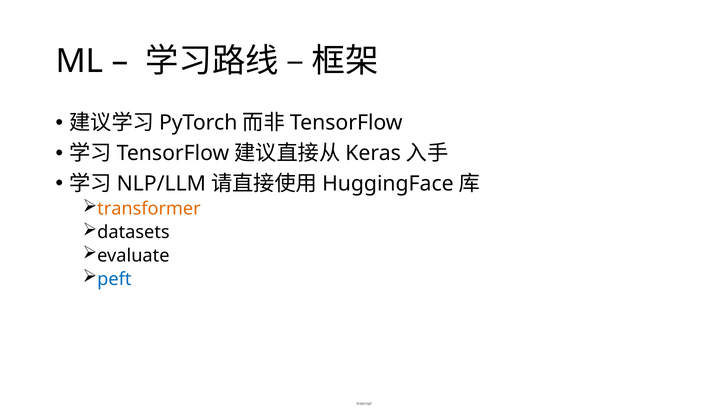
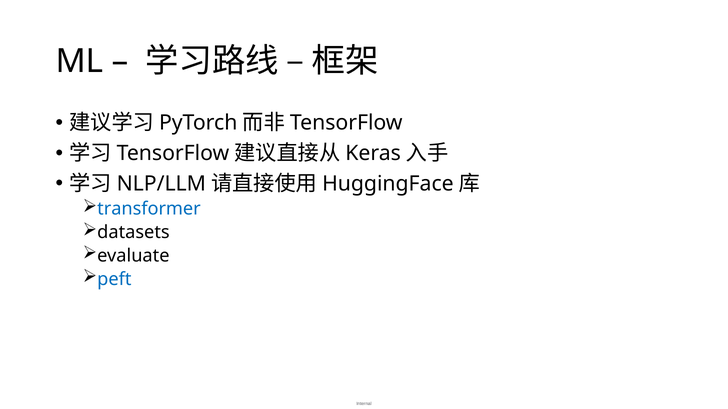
transformer colour: orange -> blue (149, 209)
